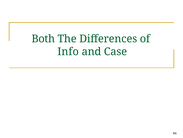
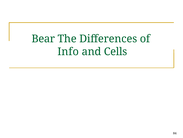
Both: Both -> Bear (43, 39)
Case: Case -> Cells (116, 51)
